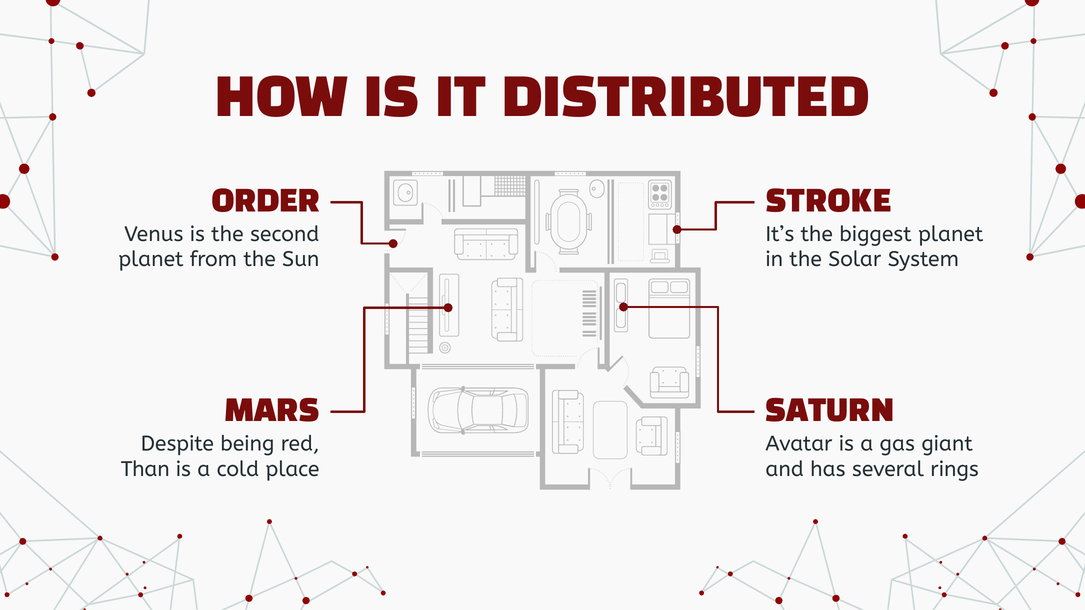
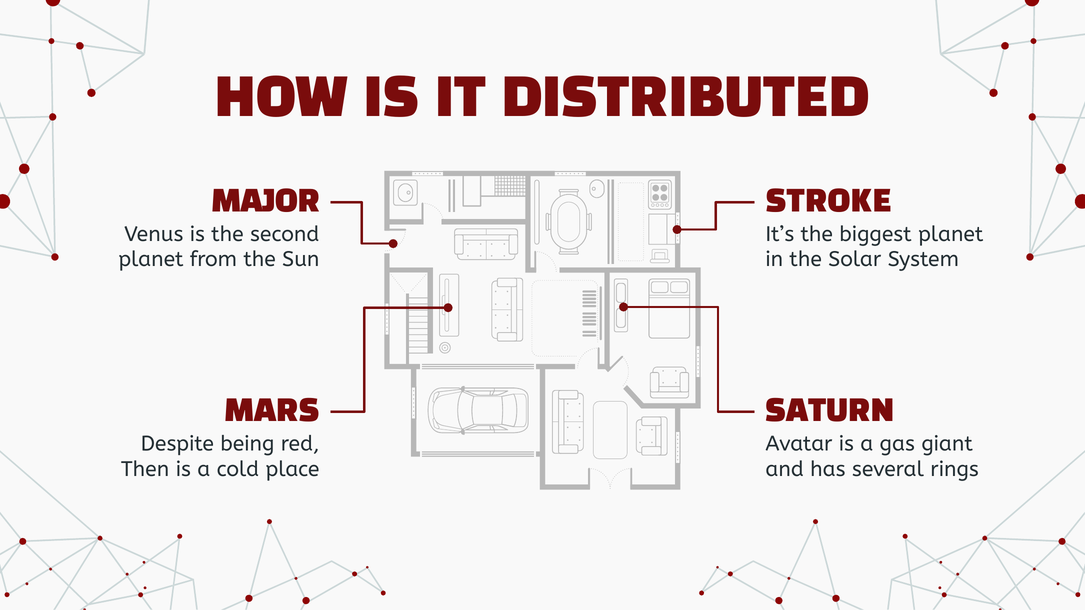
ORDER: ORDER -> MAJOR (266, 202)
Than: Than -> Then (145, 469)
